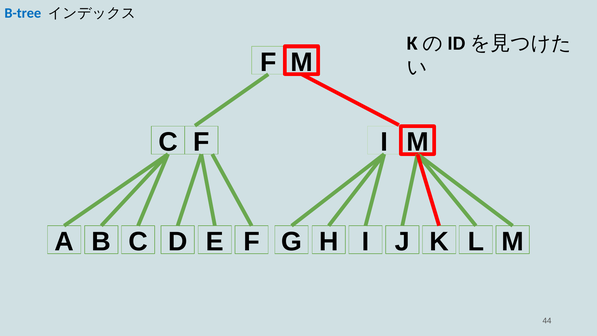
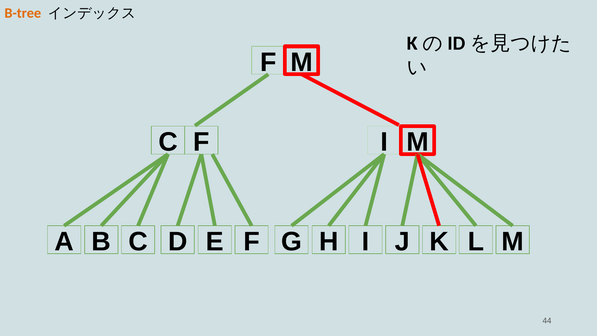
B-tree colour: blue -> orange (23, 13)
